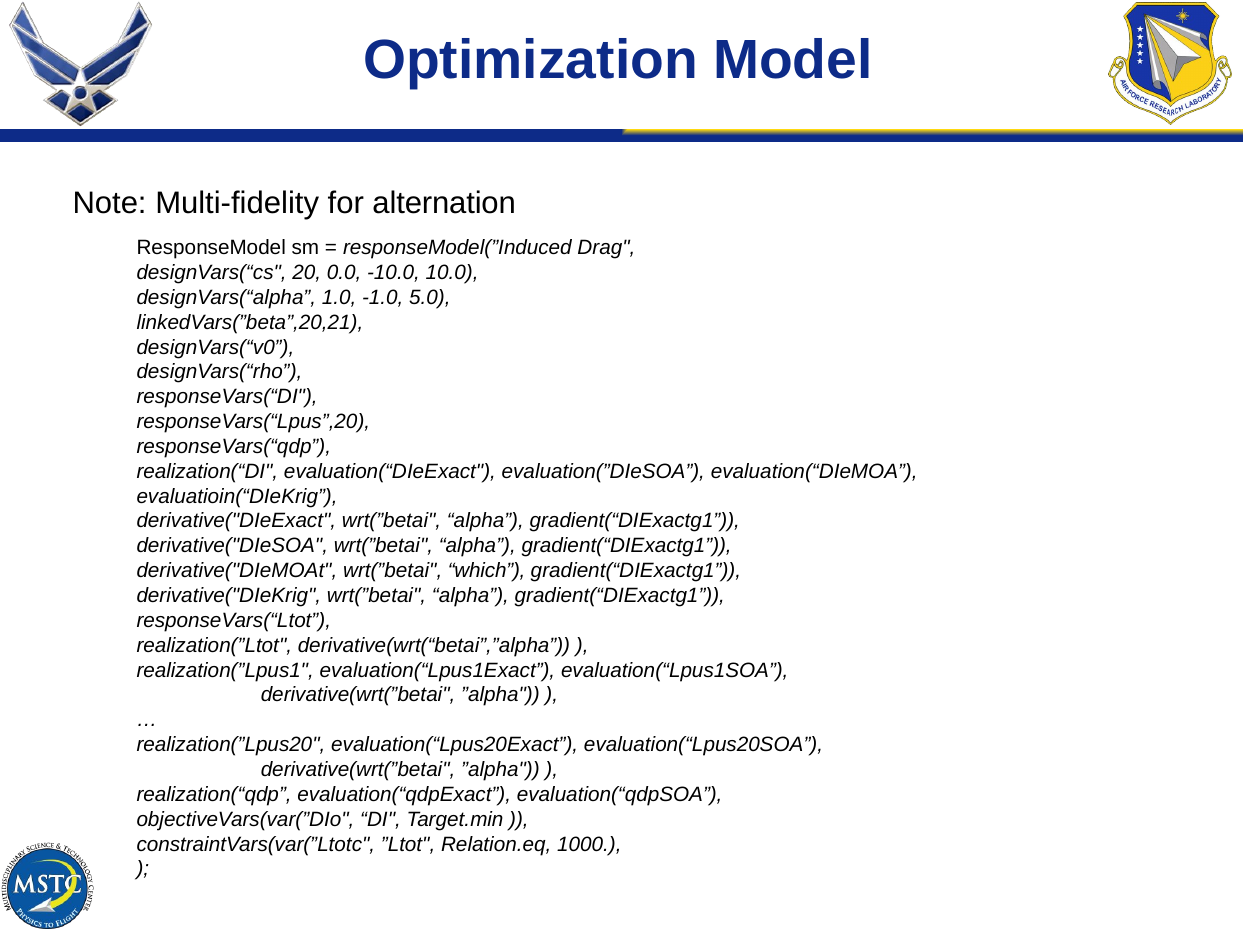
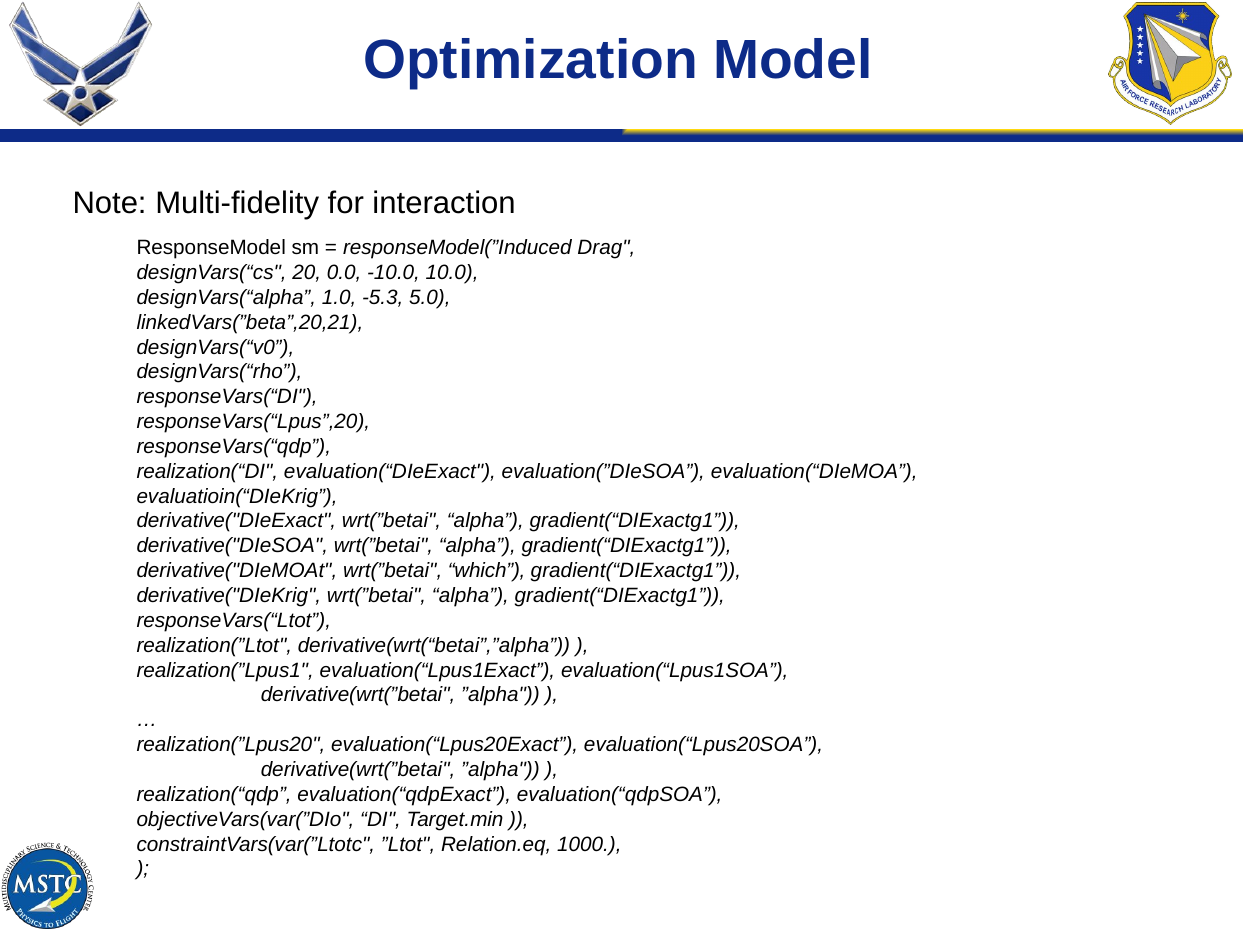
alternation: alternation -> interaction (444, 203)
-1.0: -1.0 -> -5.3 (383, 298)
